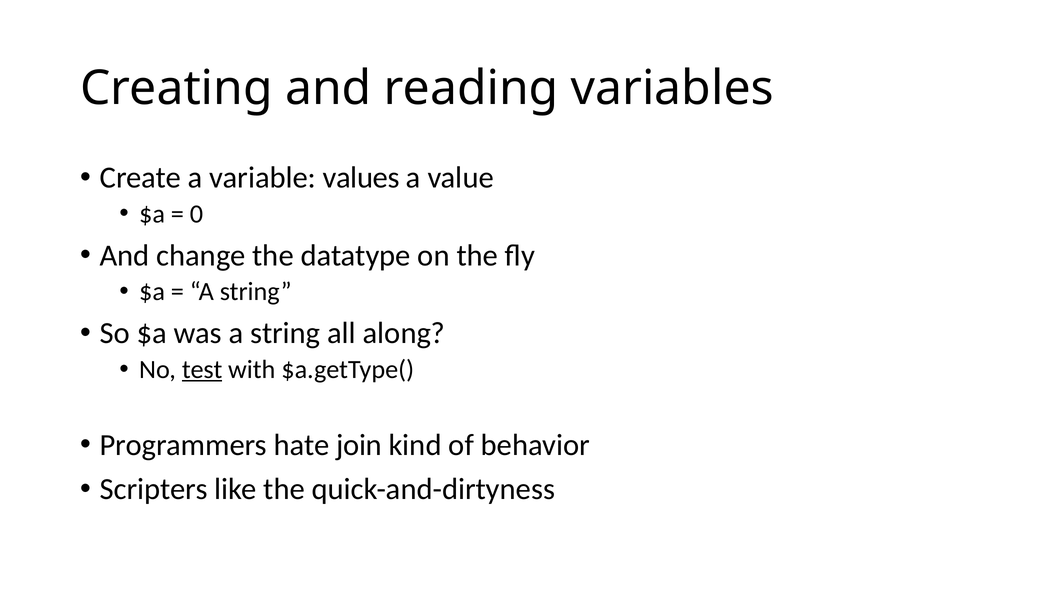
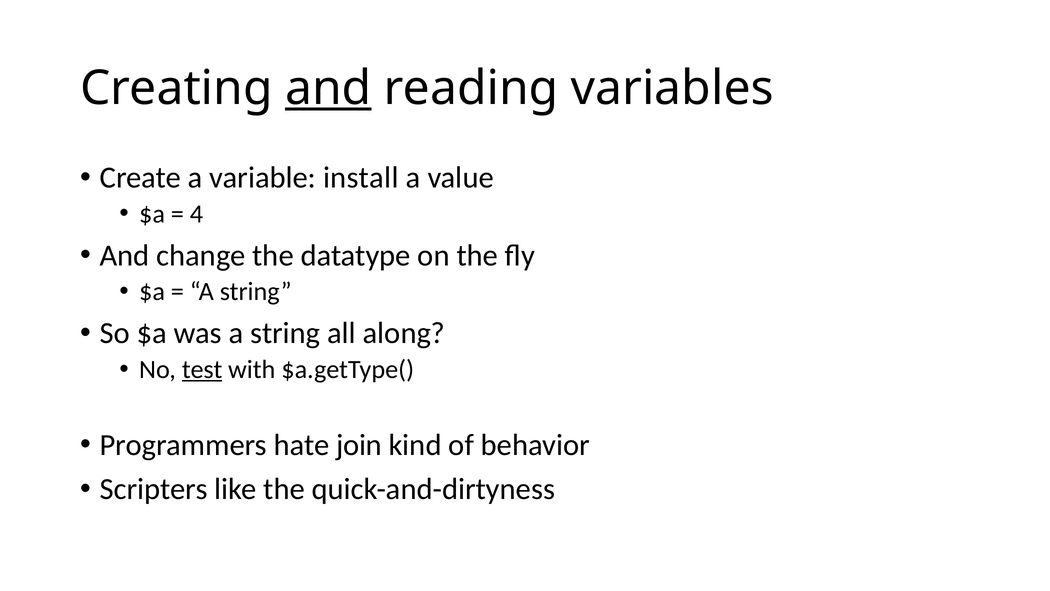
and underline: none -> present (328, 88)
values: values -> install (361, 178)
0: 0 -> 4 (197, 214)
